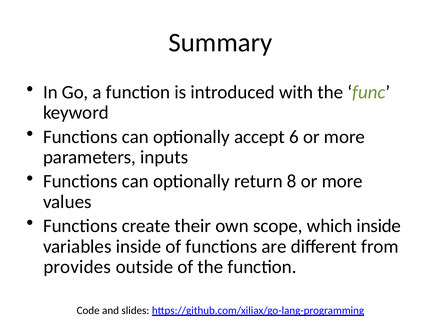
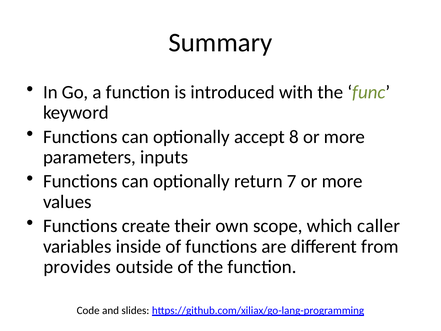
6: 6 -> 8 (294, 137)
8: 8 -> 7 (292, 181)
which inside: inside -> caller (379, 226)
